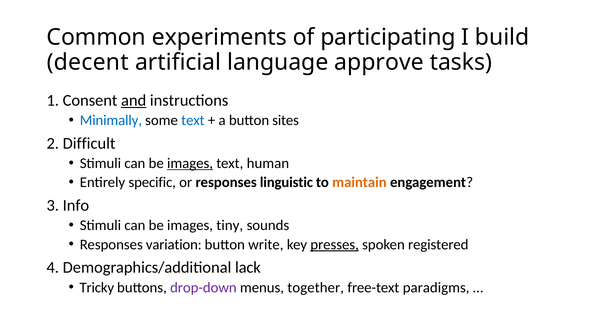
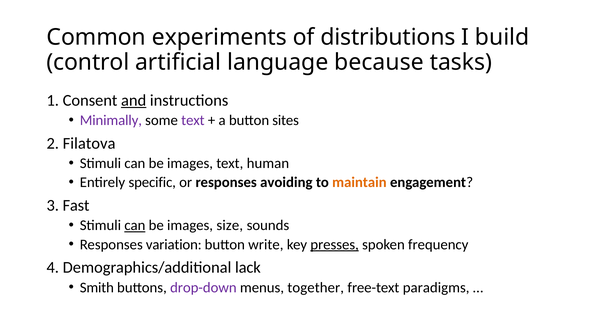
participating: participating -> distributions (388, 37)
decent: decent -> control (88, 62)
approve: approve -> because (379, 62)
Minimally colour: blue -> purple (111, 120)
text colour: blue -> purple (193, 120)
Difficult: Difficult -> Filatova (89, 143)
images underline: present -> none (190, 163)
linguistic: linguistic -> avoiding (286, 182)
Info: Info -> Fast (76, 205)
can underline: none -> present (135, 225)
tiny: tiny -> size (230, 225)
registered: registered -> frequency (438, 244)
Tricky: Tricky -> Smith (97, 287)
